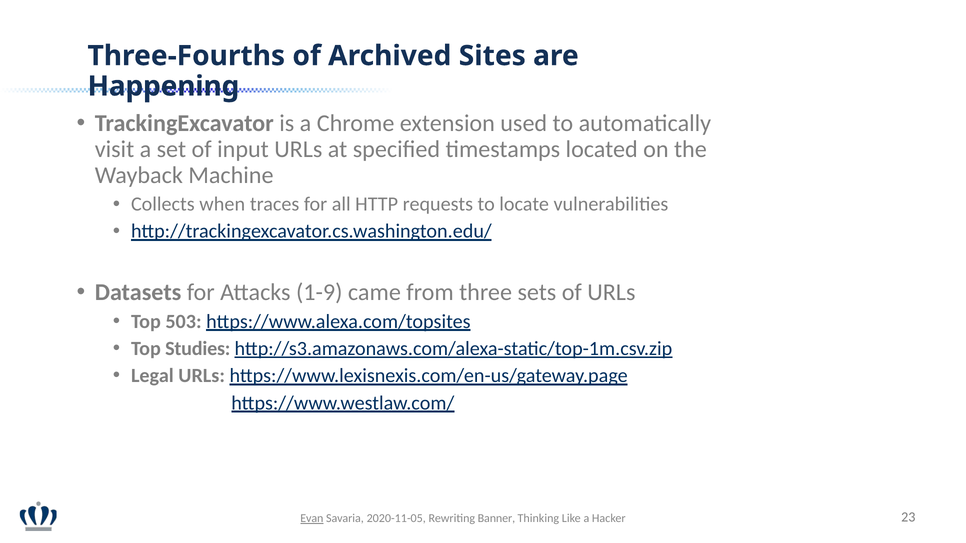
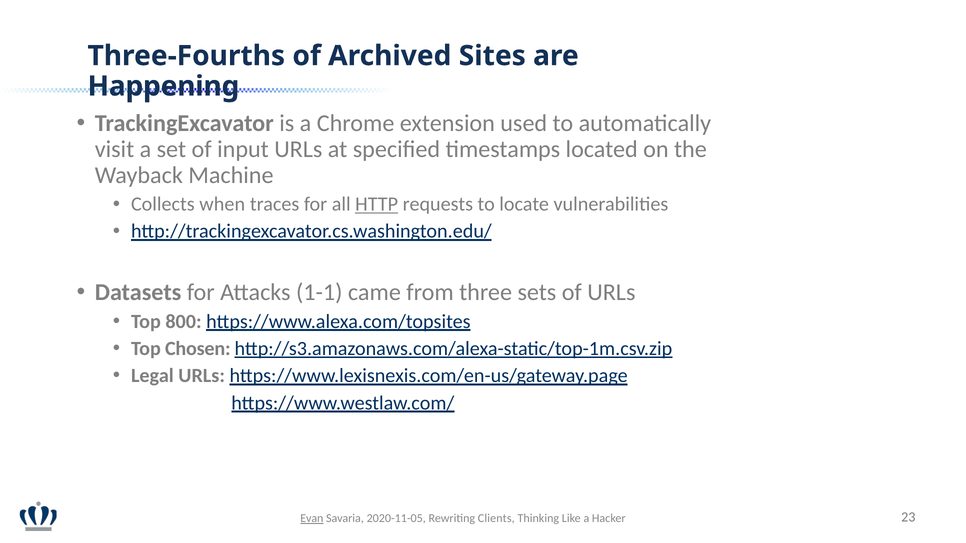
HTTP underline: none -> present (377, 204)
1-9: 1-9 -> 1-1 (319, 292)
503: 503 -> 800 (183, 322)
Studies: Studies -> Chosen (198, 349)
Banner: Banner -> Clients (496, 519)
